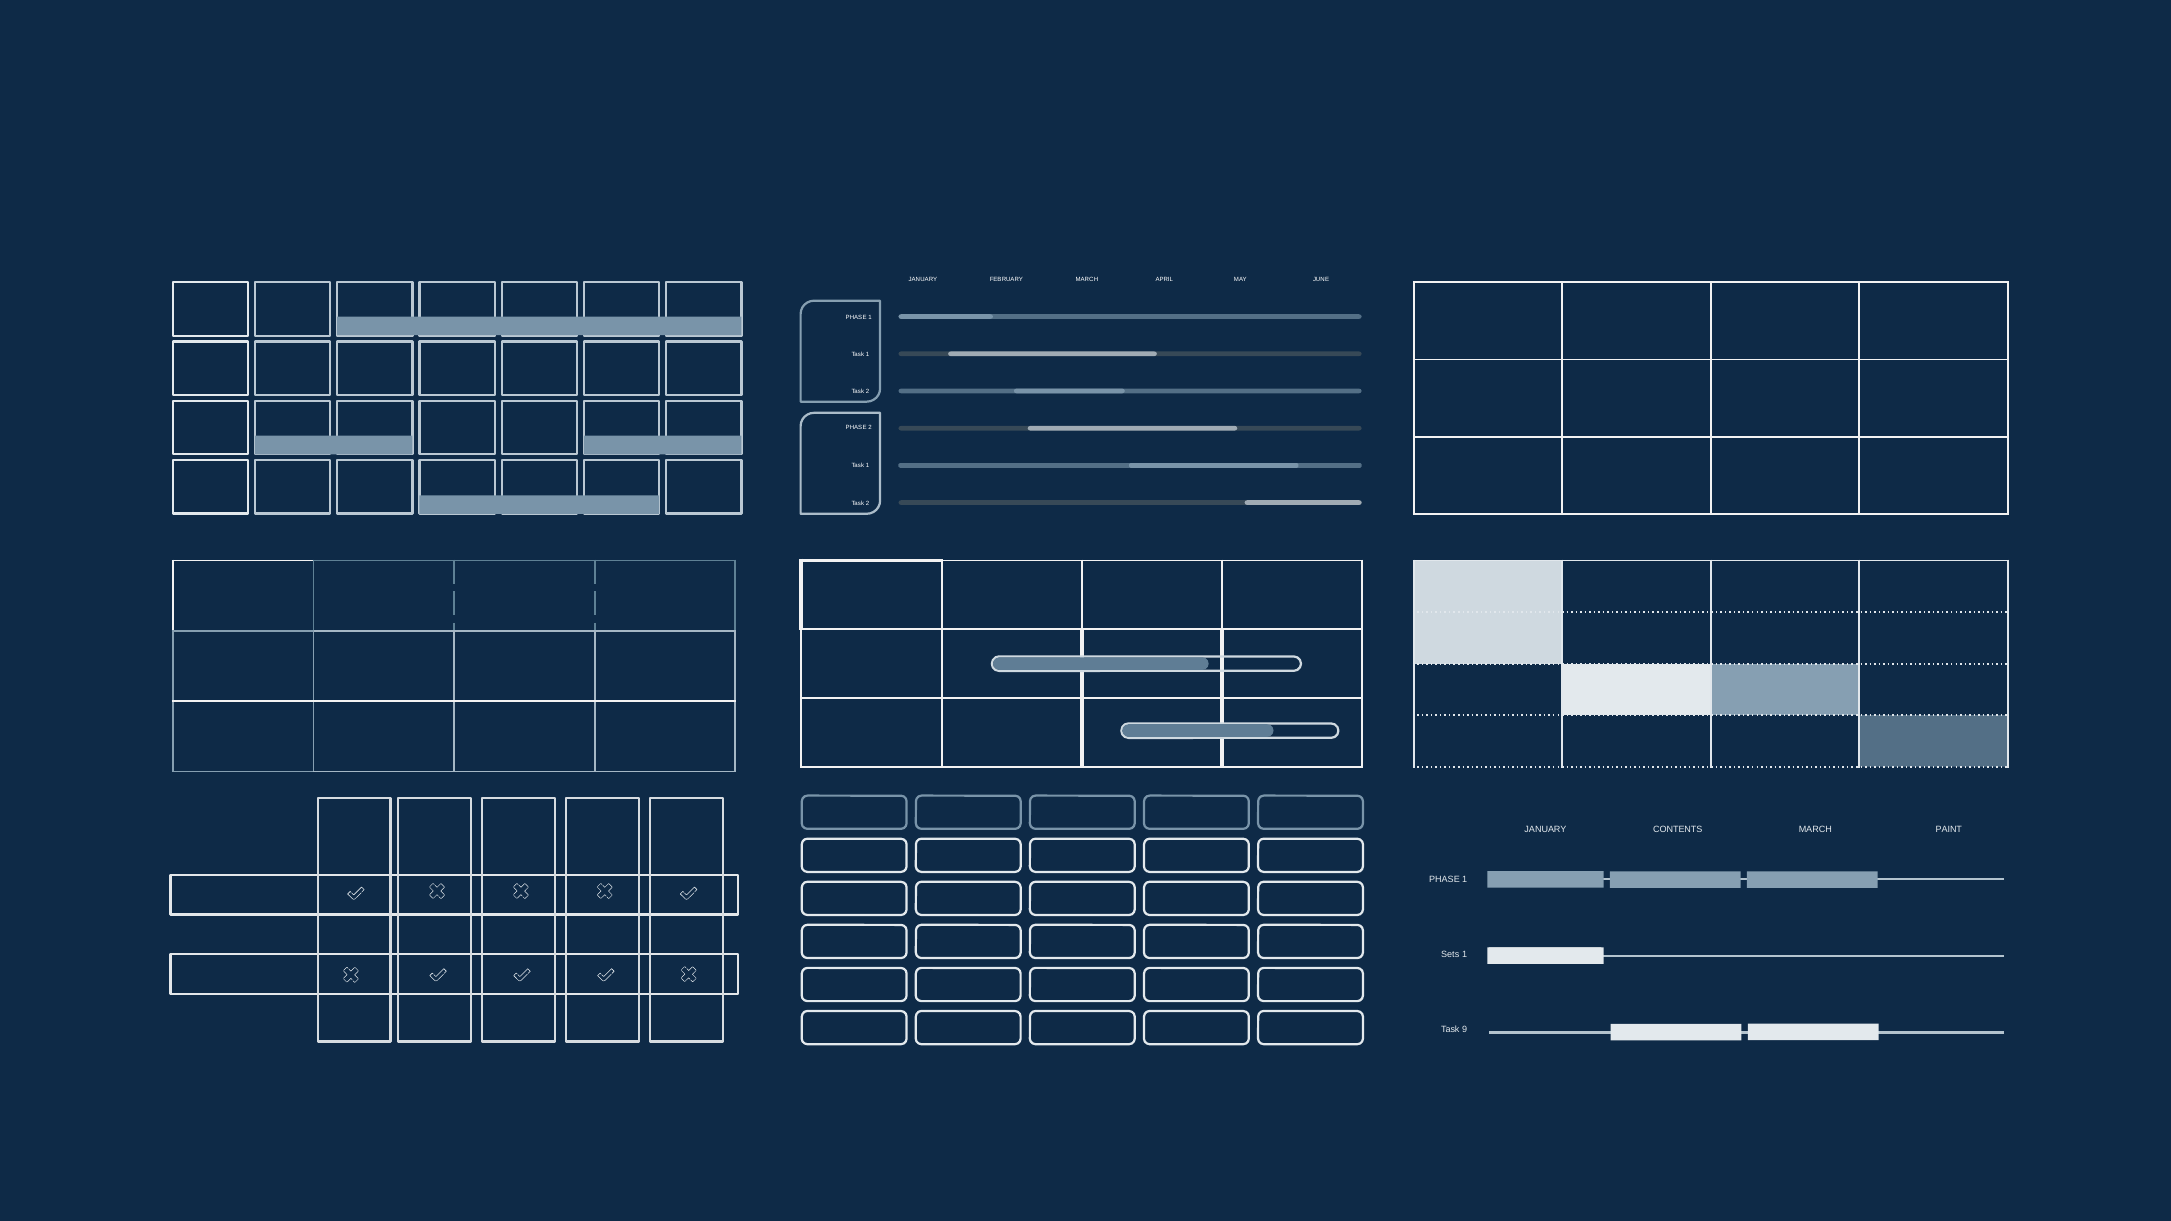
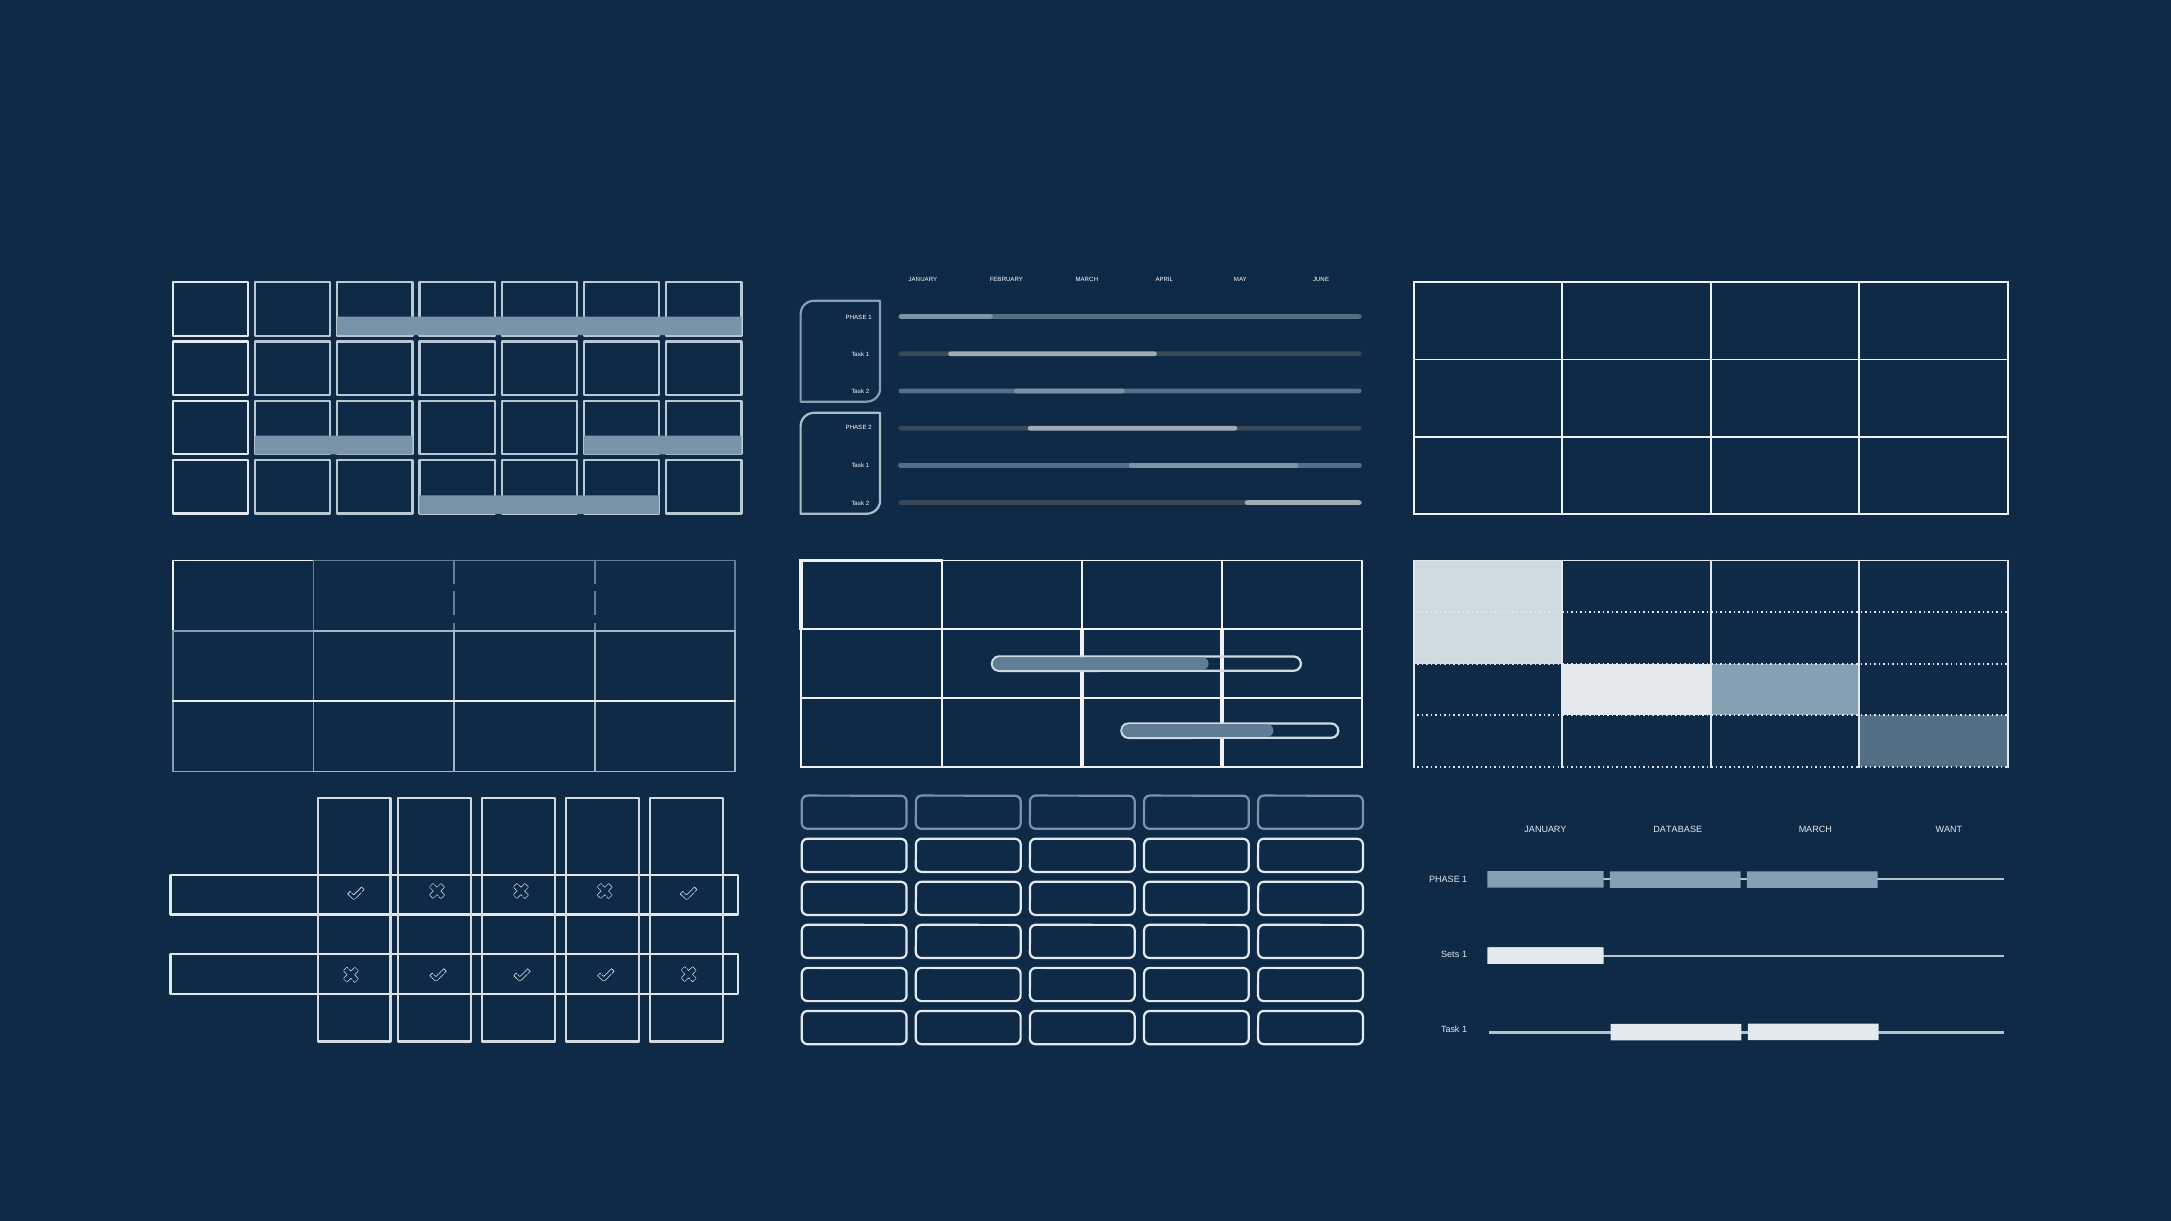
CONTENTS: CONTENTS -> DATABASE (1678, 830)
PAINT: PAINT -> WANT (1949, 830)
9: 9 -> 1 (1465, 1030)
